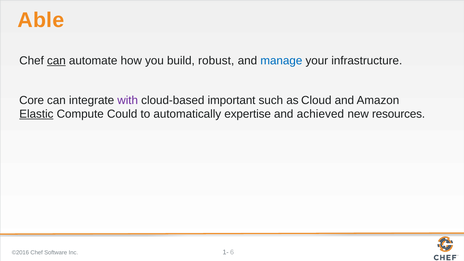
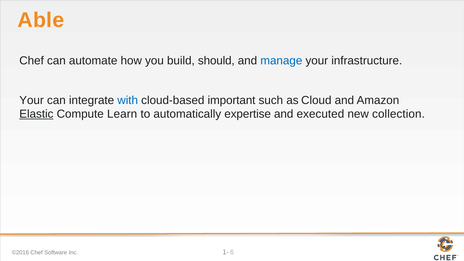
can underline: present -> none (56, 61)
robust: robust -> should (216, 61)
Core: Core -> Your (32, 100)
with colour: purple -> blue (128, 100)
Could: Could -> Learn (122, 114)
achieved: achieved -> executed (320, 114)
resources: resources -> collection (398, 114)
